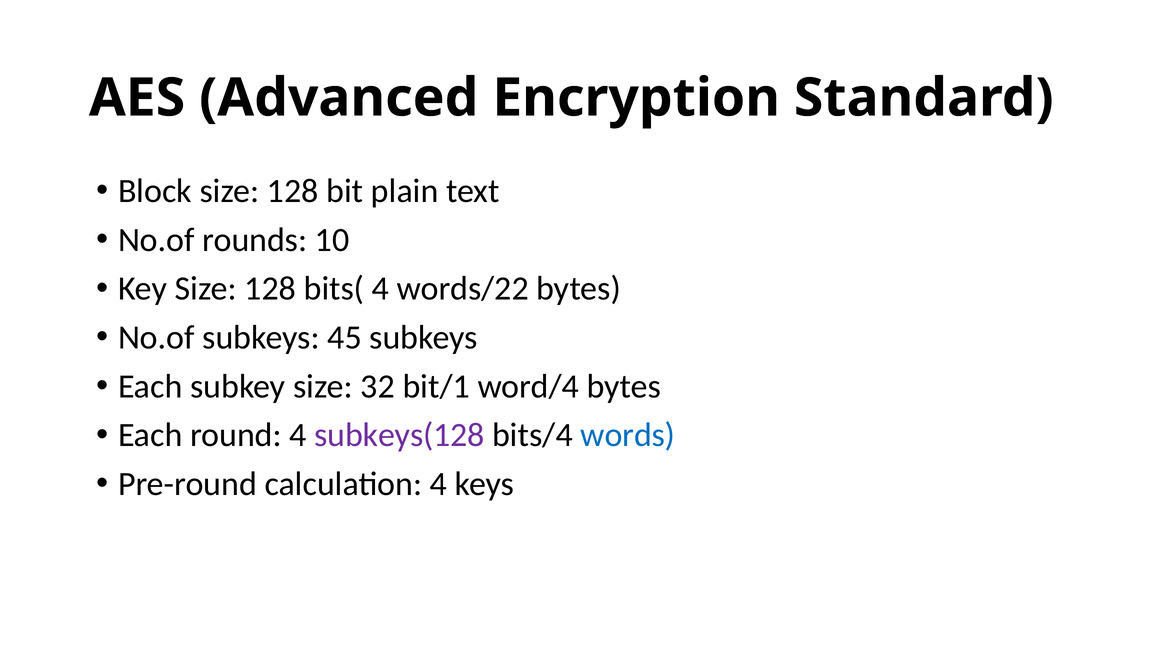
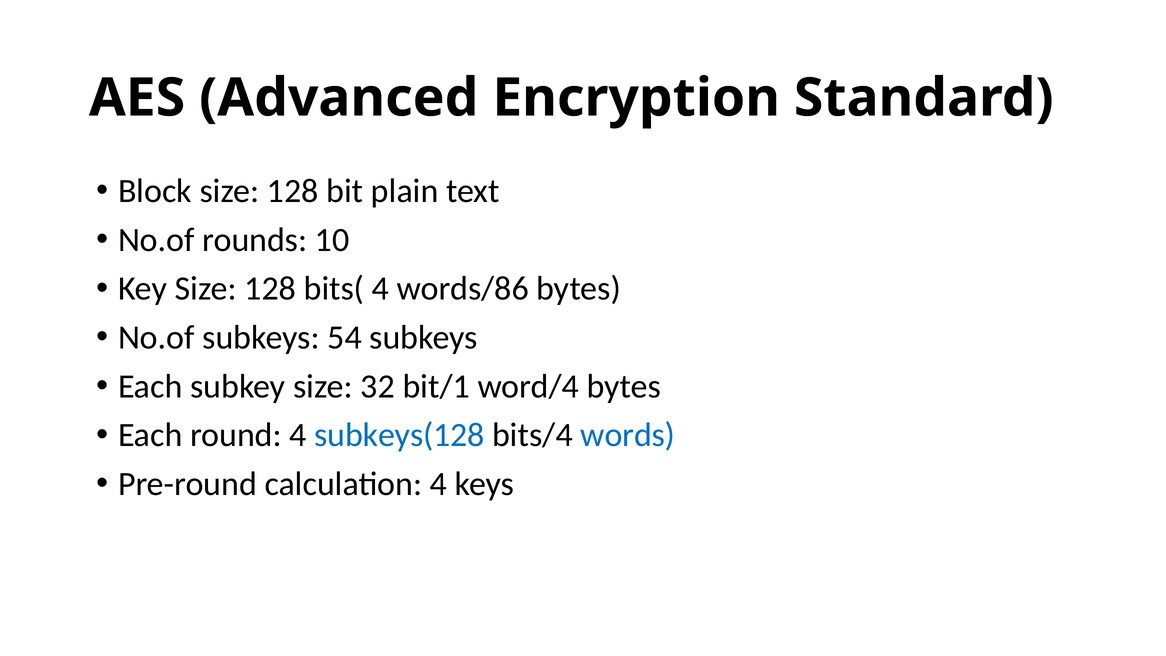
words/22: words/22 -> words/86 (463, 289)
45: 45 -> 54 (345, 337)
subkeys(128 colour: purple -> blue (399, 435)
